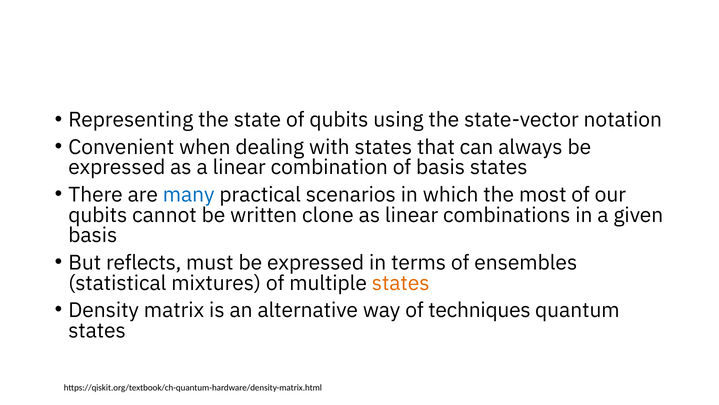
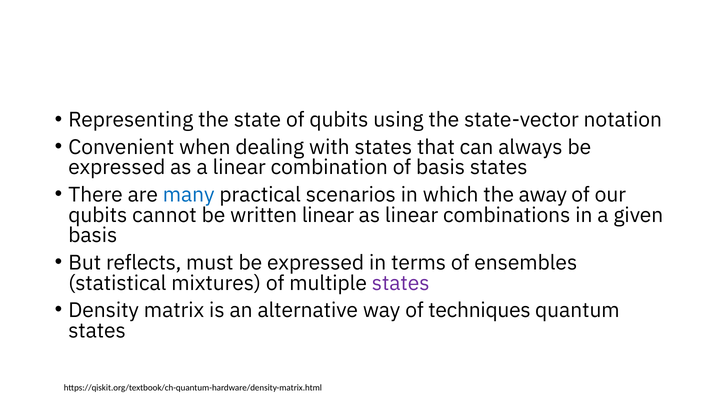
most: most -> away (543, 194)
written clone: clone -> linear (328, 215)
states colour: orange -> purple (401, 283)
